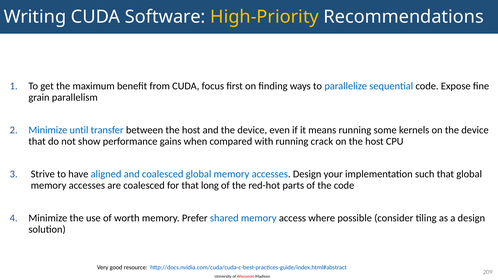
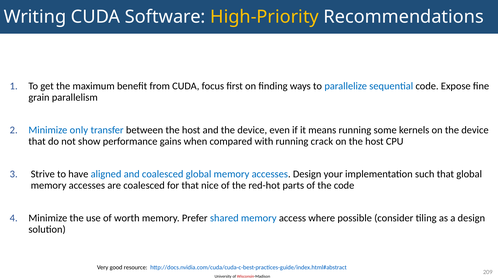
until: until -> only (79, 130)
long: long -> nice (210, 185)
